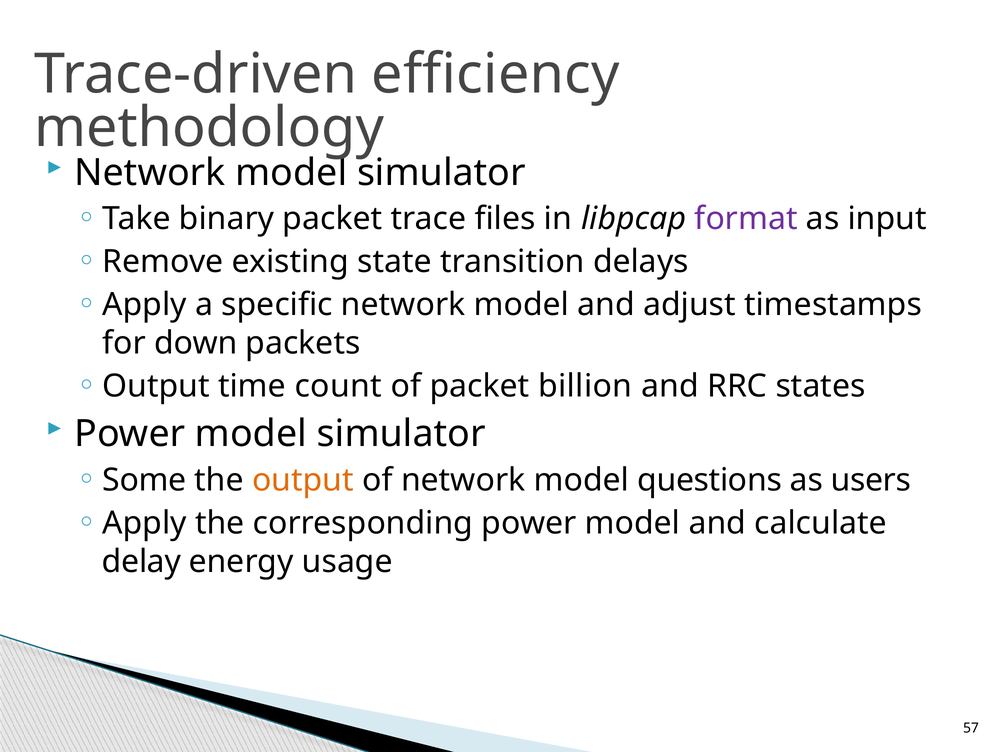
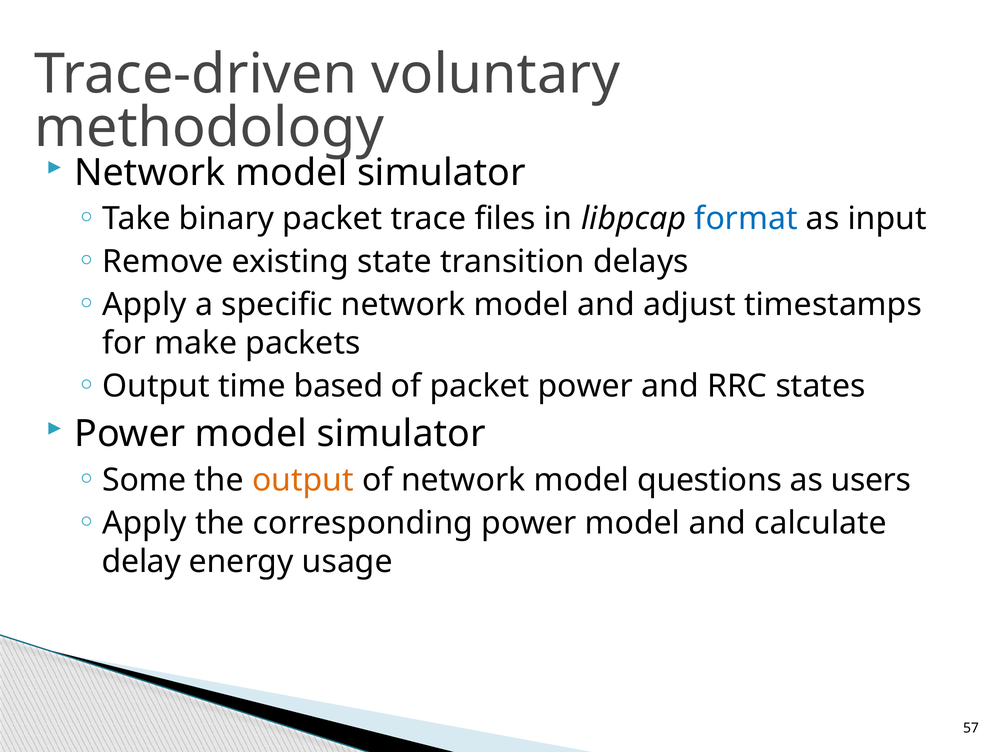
efficiency: efficiency -> voluntary (496, 74)
format colour: purple -> blue (746, 219)
down: down -> make (196, 343)
count: count -> based (339, 386)
packet billion: billion -> power (585, 386)
